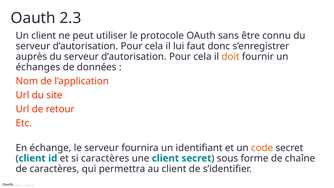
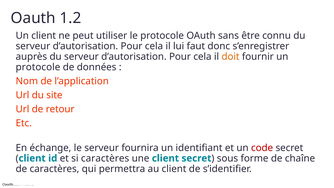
2.3: 2.3 -> 1.2 (70, 18)
échanges: échanges -> protocole (38, 67)
code colour: orange -> red (262, 148)
